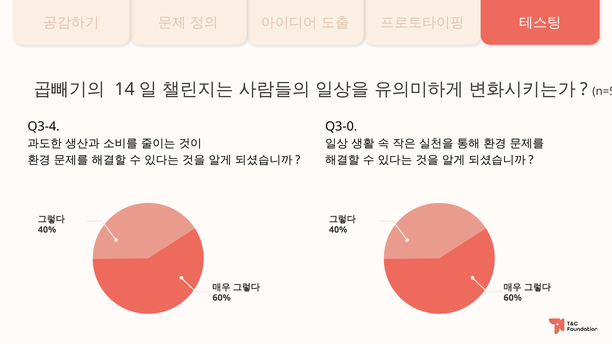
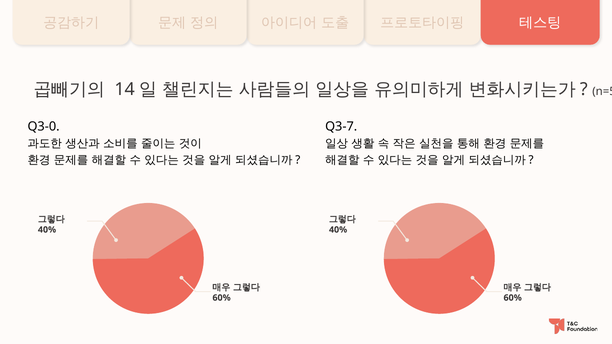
Q3-4: Q3-4 -> Q3-0 (44, 127)
Q3-0: Q3-0 -> Q3-7 (341, 127)
